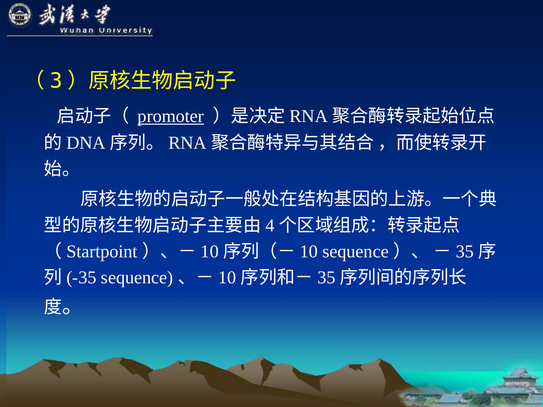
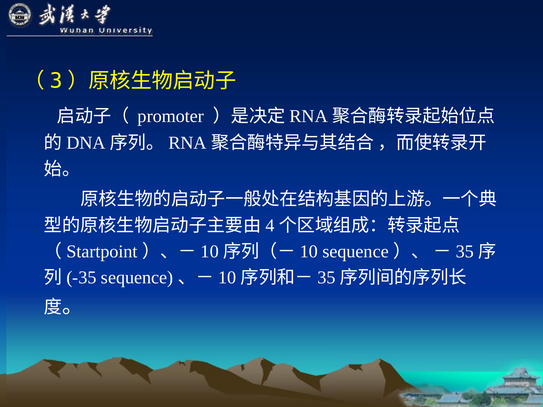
promoter underline: present -> none (171, 116)
